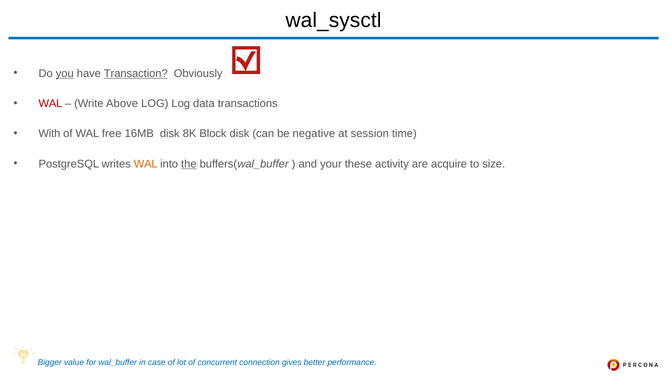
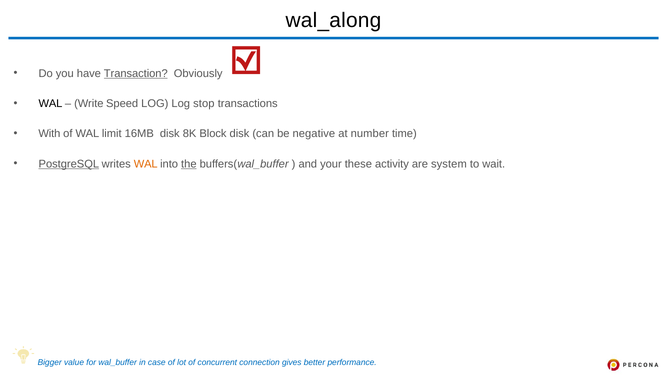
wal_sysctl: wal_sysctl -> wal_along (333, 20)
you underline: present -> none (65, 73)
WAL colour: red -> black (50, 104)
Above: Above -> Speed (122, 104)
data: data -> stop (204, 104)
free: free -> limit (112, 134)
session: session -> number (370, 134)
PostgreSQL underline: none -> present (69, 164)
acquire: acquire -> system (449, 164)
size: size -> wait (494, 164)
